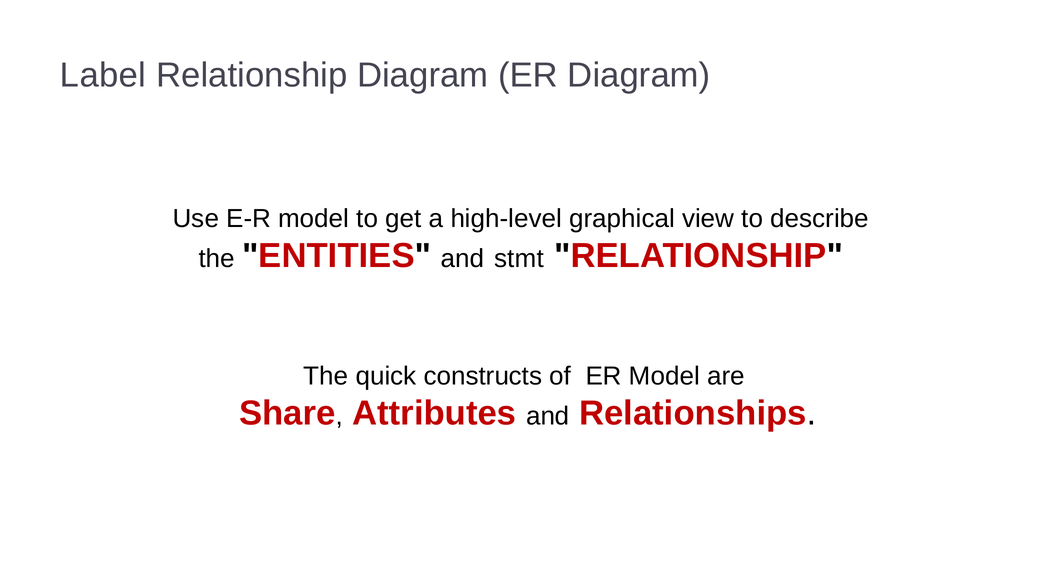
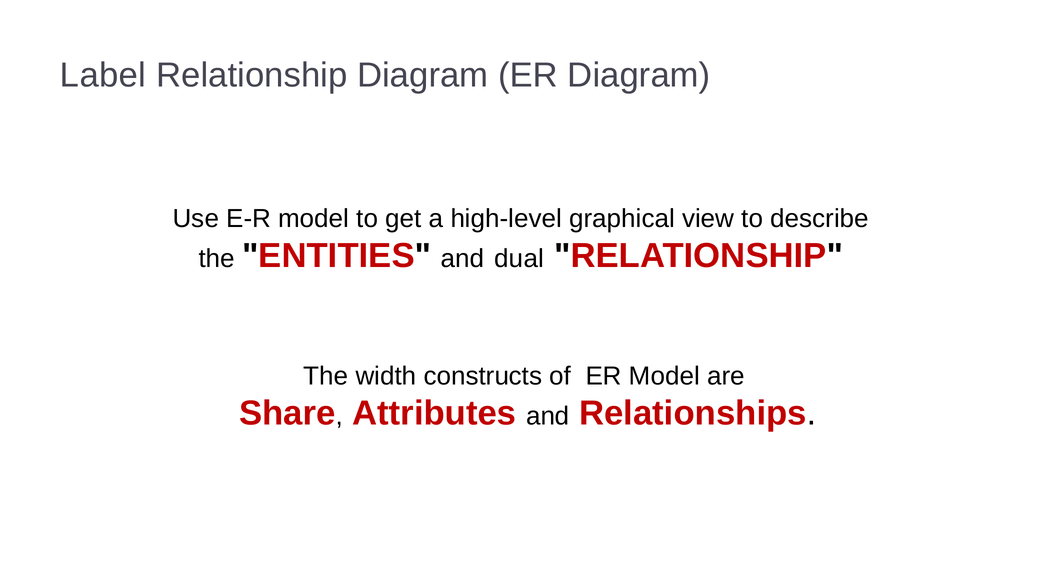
stmt: stmt -> dual (519, 259)
quick: quick -> width (386, 376)
